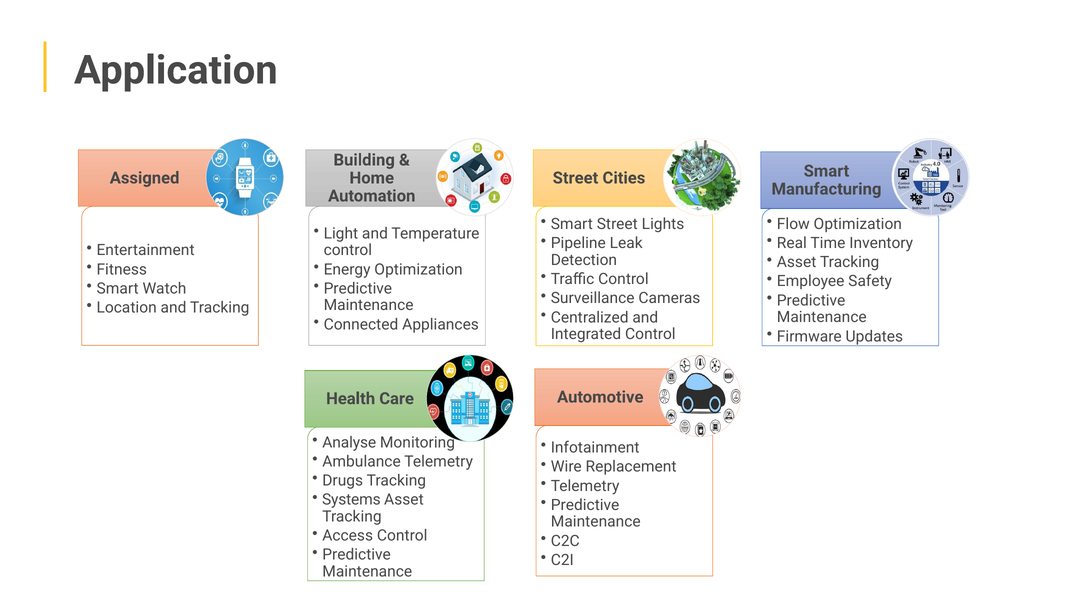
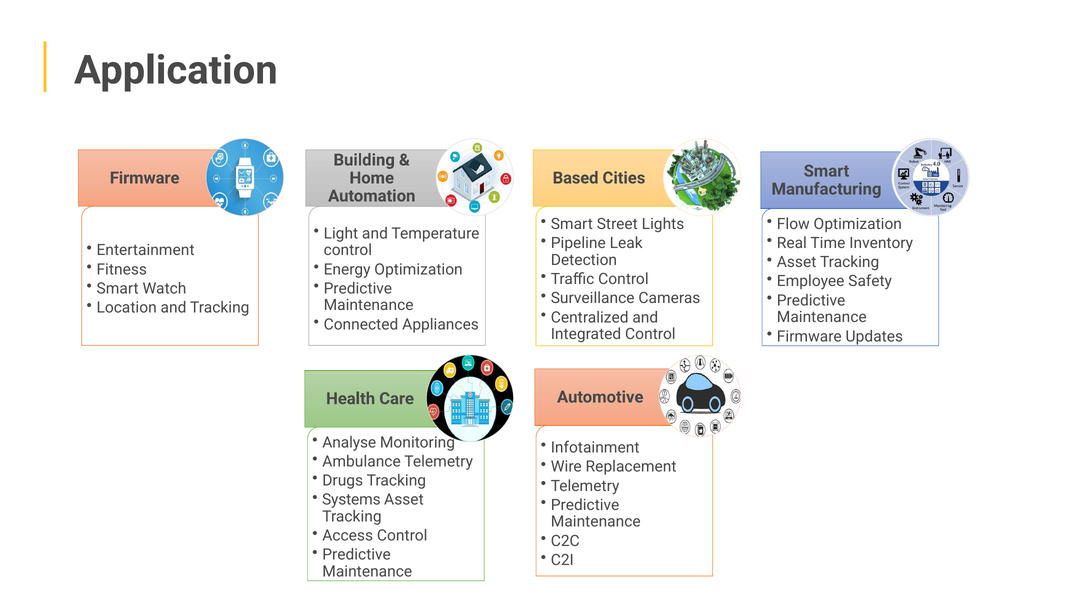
Assigned: Assigned -> Firmware (145, 178)
Street: Street -> Based (576, 178)
